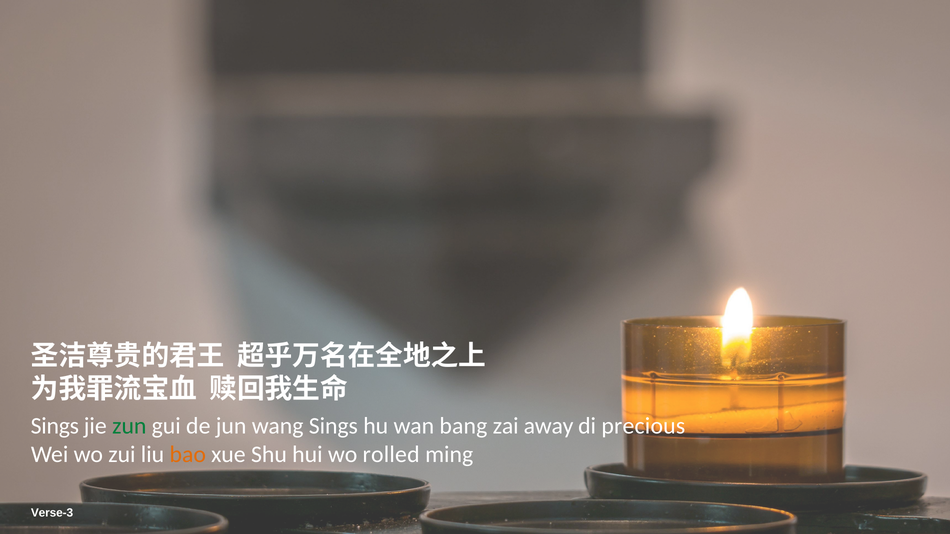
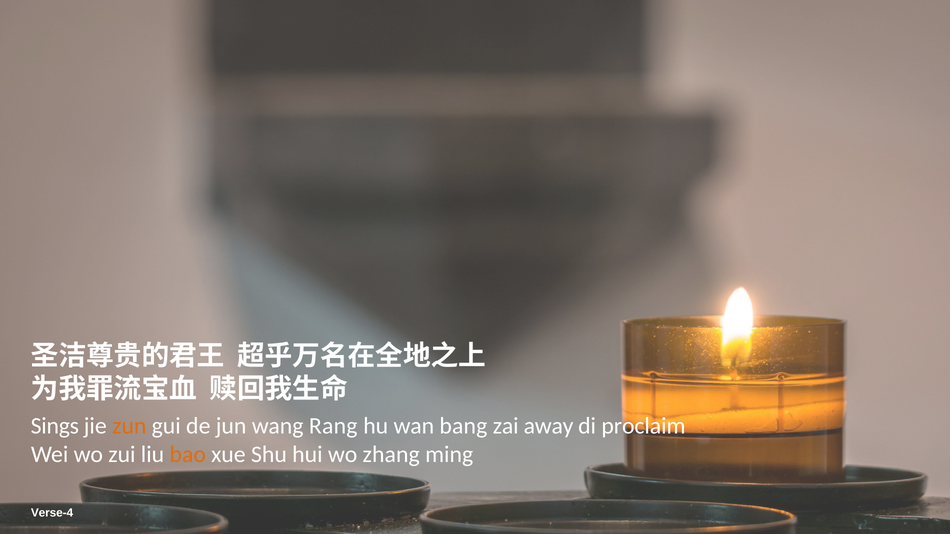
zun colour: green -> orange (129, 426)
wang Sings: Sings -> Rang (333, 426)
precious: precious -> proclaim (643, 426)
rolled: rolled -> zhang (391, 454)
Verse-3: Verse-3 -> Verse-4 (52, 513)
